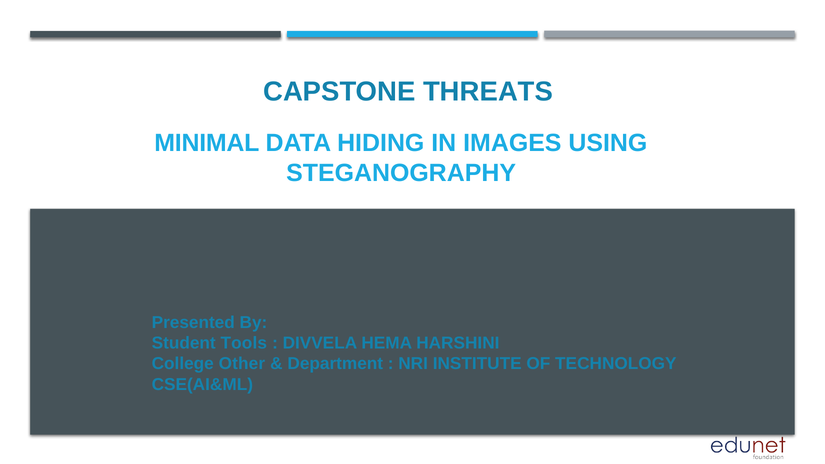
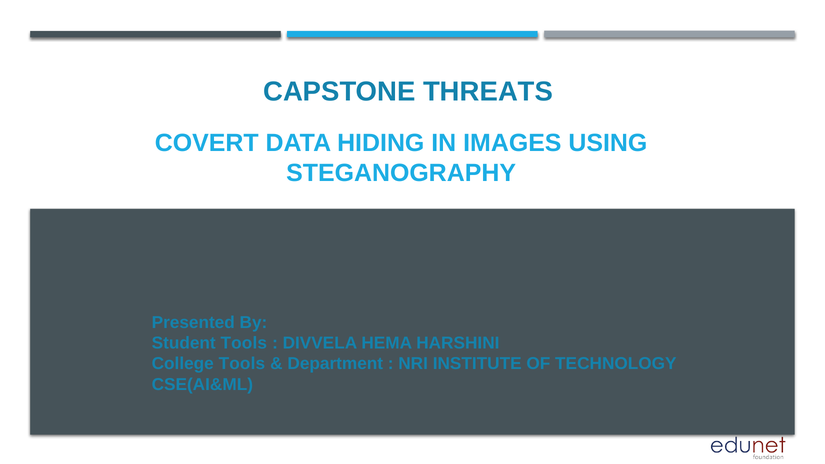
MINIMAL: MINIMAL -> COVERT (207, 143)
College Other: Other -> Tools (242, 364)
